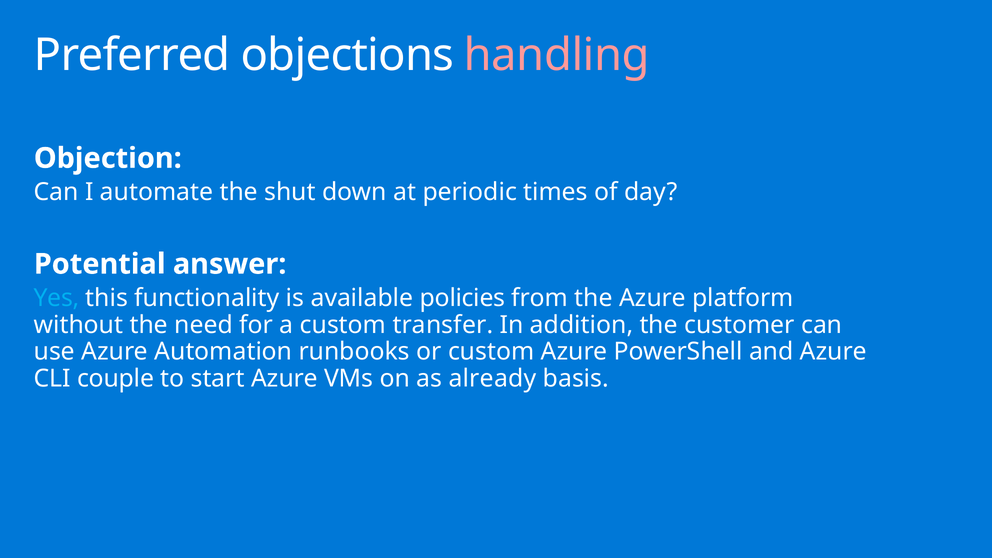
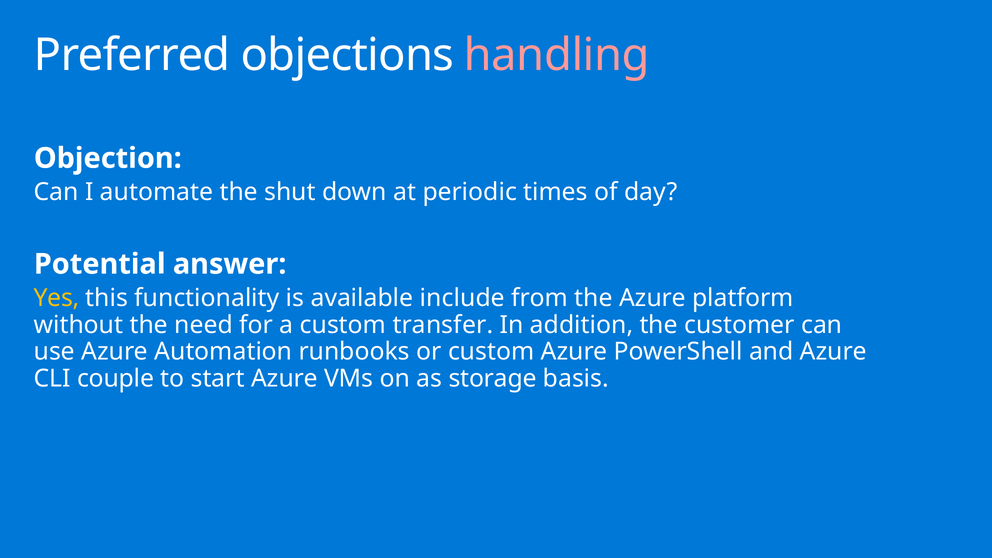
Yes colour: light blue -> yellow (57, 298)
policies: policies -> include (462, 298)
already: already -> storage (493, 378)
